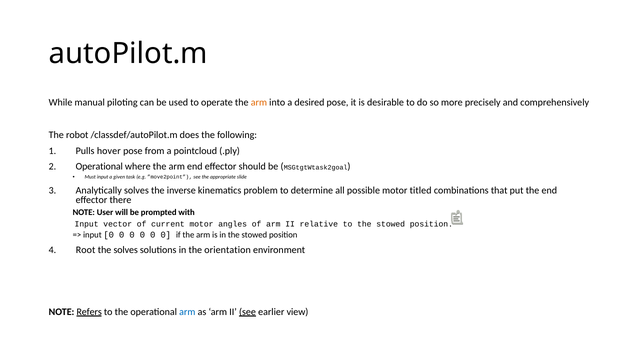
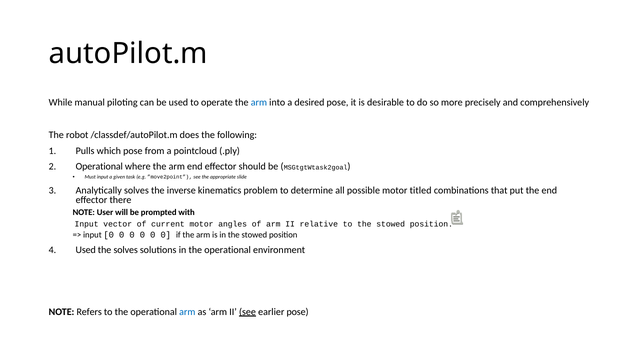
arm colour: orange -> blue (259, 103)
hover: hover -> which (109, 151)
Root: Root -> Used (86, 250)
in the orientation: orientation -> operational (228, 250)
Refers underline: present -> none (89, 311)
earlier view: view -> pose (298, 311)
